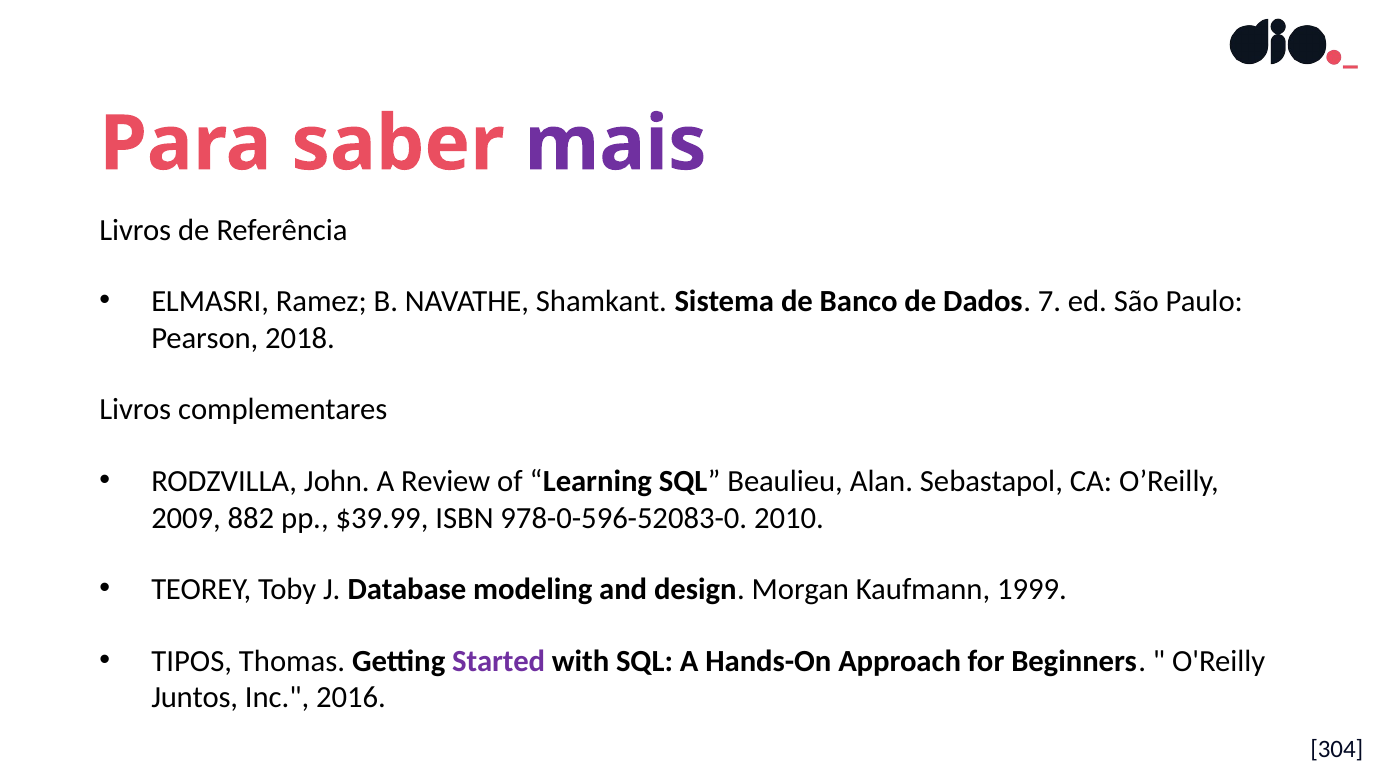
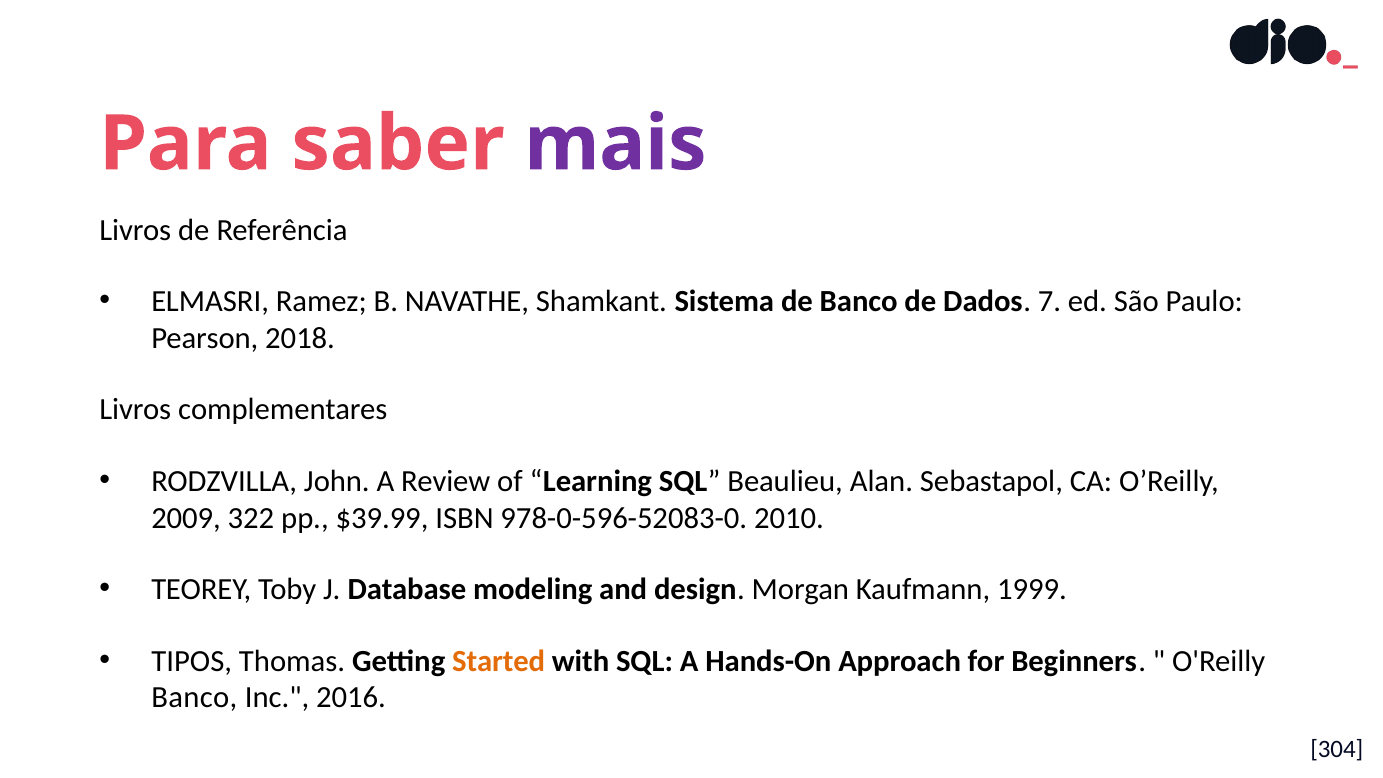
882: 882 -> 322 (251, 518)
Started colour: purple -> orange (499, 661)
Juntos: Juntos -> Banco (194, 698)
